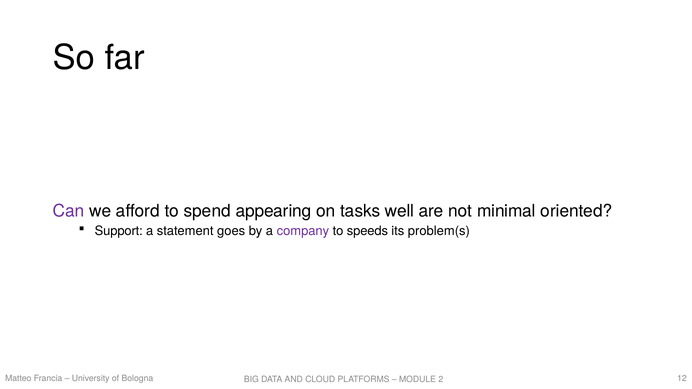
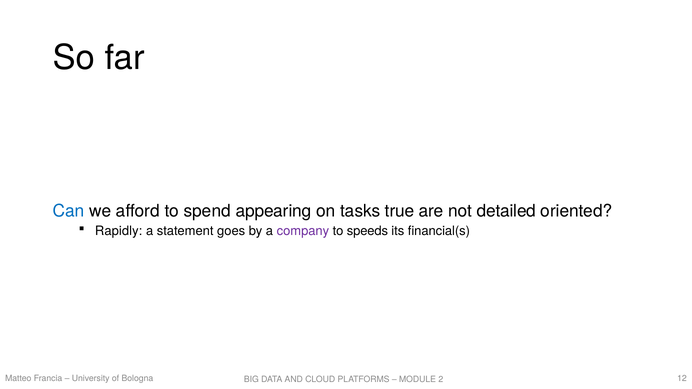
Can colour: purple -> blue (69, 211)
well: well -> true (400, 211)
minimal: minimal -> detailed (506, 211)
Support: Support -> Rapidly (119, 231)
problem(s: problem(s -> financial(s (439, 231)
